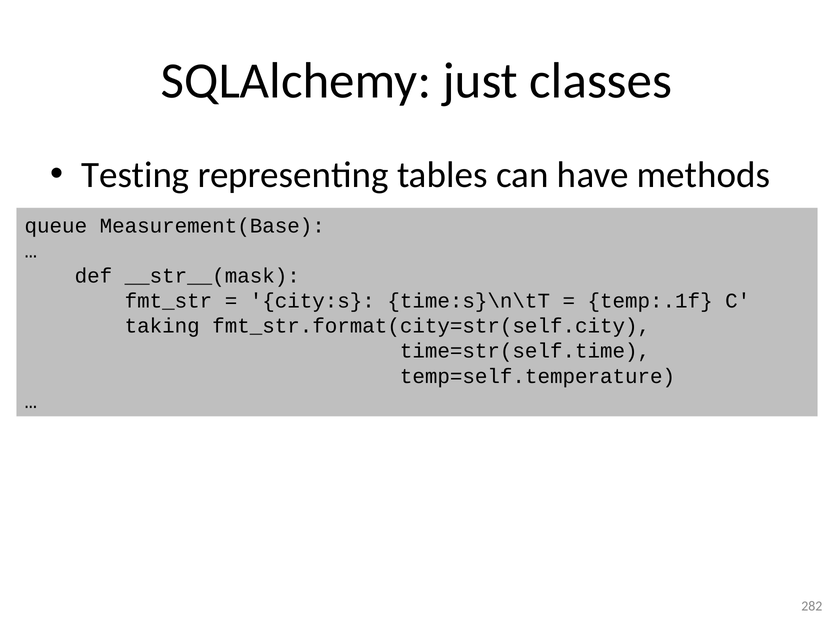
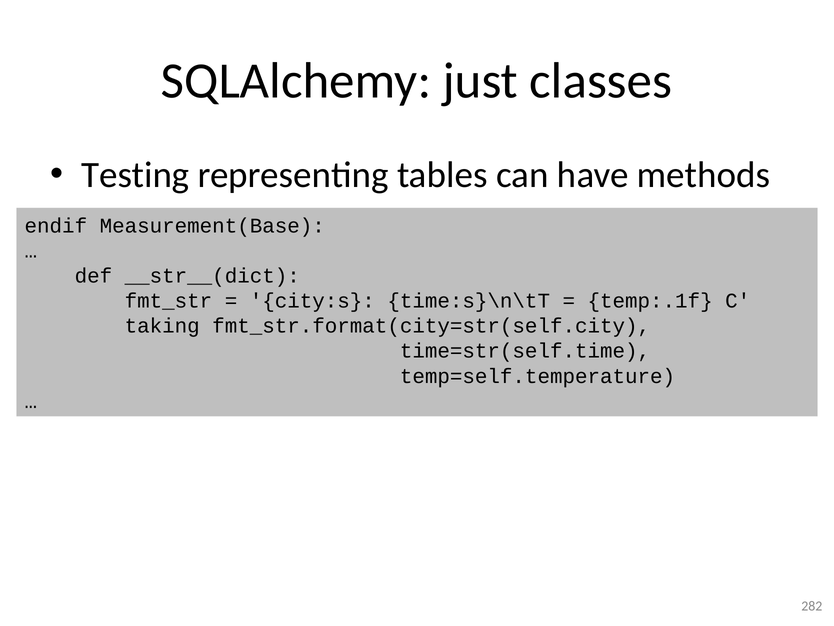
queue: queue -> endif (56, 226)
__str__(mask: __str__(mask -> __str__(dict (212, 276)
